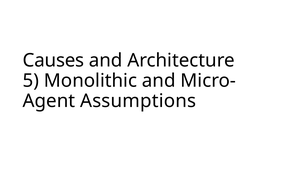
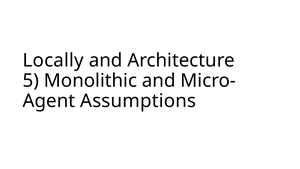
Causes: Causes -> Locally (53, 60)
